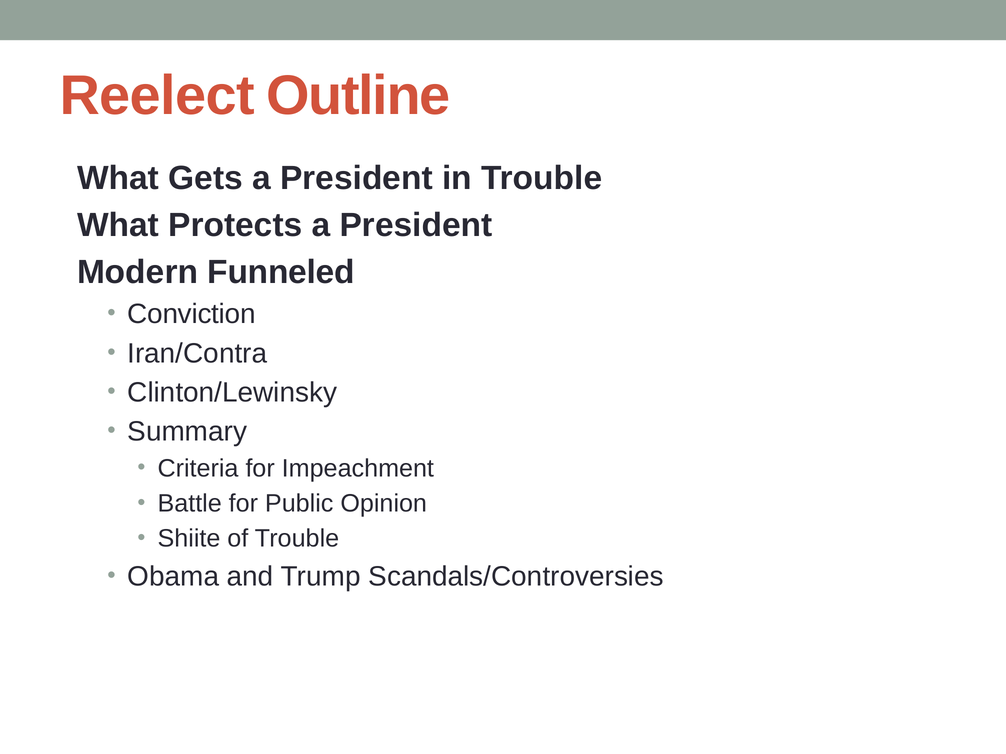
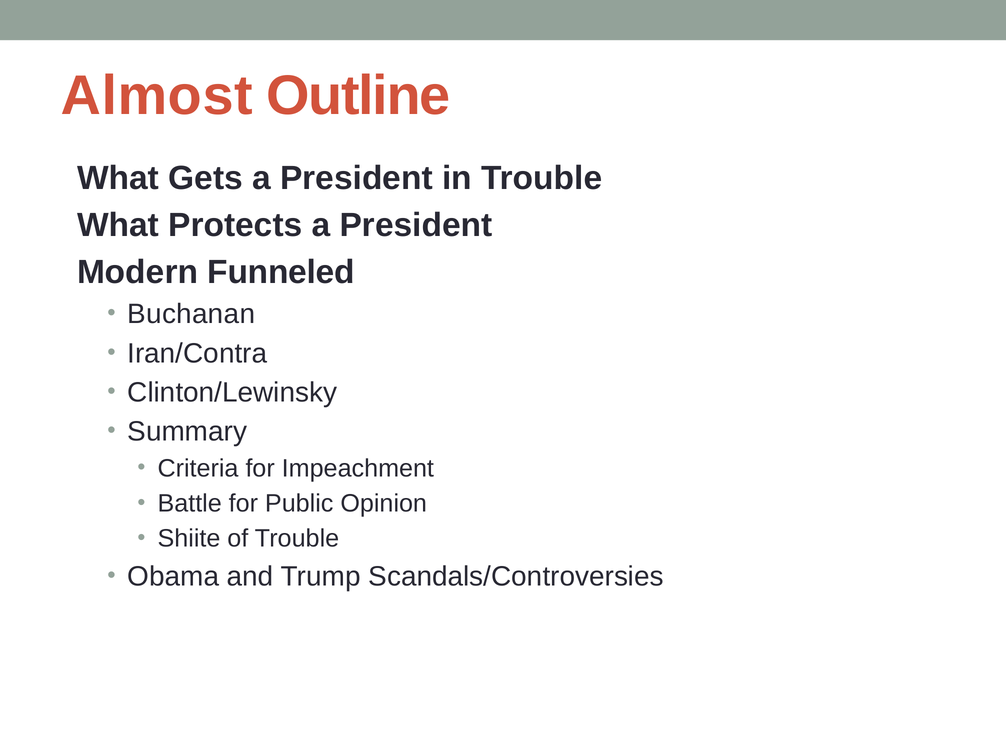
Reelect: Reelect -> Almost (157, 96)
Conviction: Conviction -> Buchanan (191, 314)
